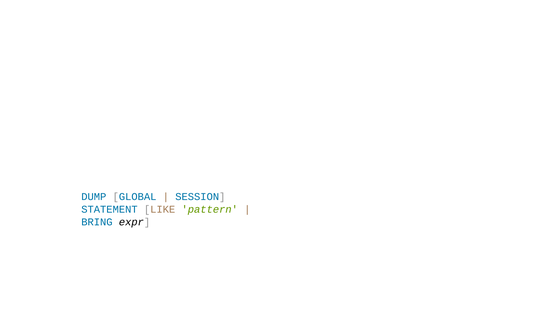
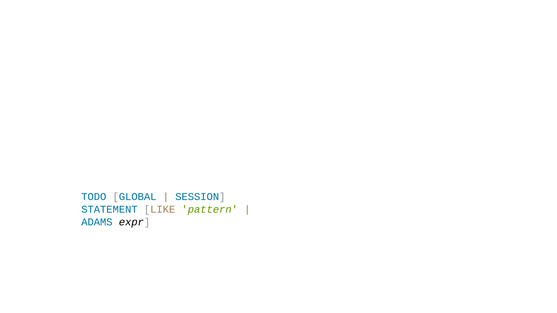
DUMP: DUMP -> TODO (94, 197)
BRING: BRING -> ADAMS (97, 222)
